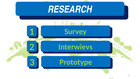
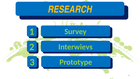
RESEARCH colour: white -> yellow (70, 9)
